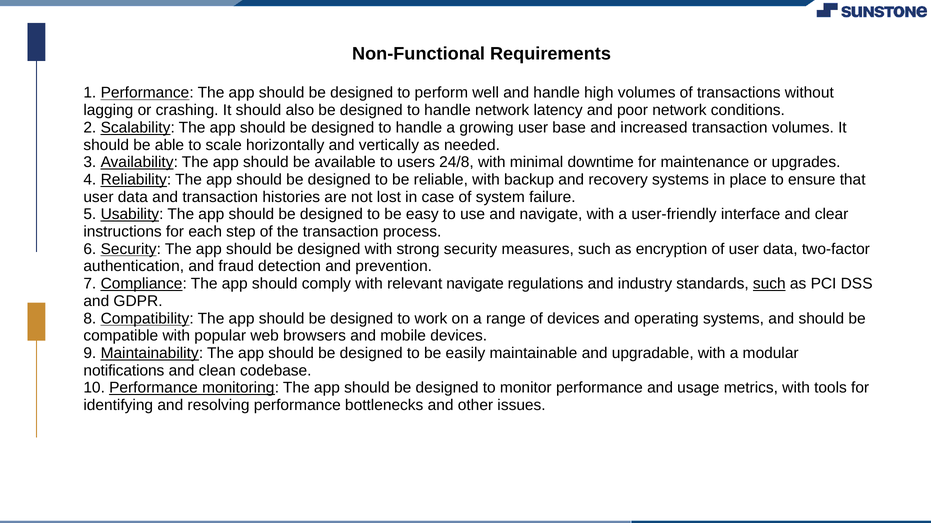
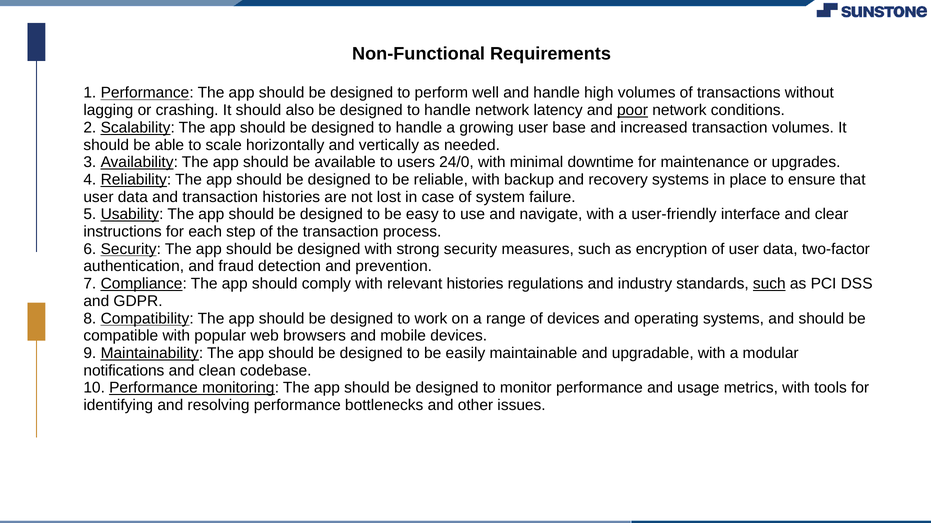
poor underline: none -> present (633, 110)
24/8: 24/8 -> 24/0 (456, 162)
relevant navigate: navigate -> histories (475, 284)
